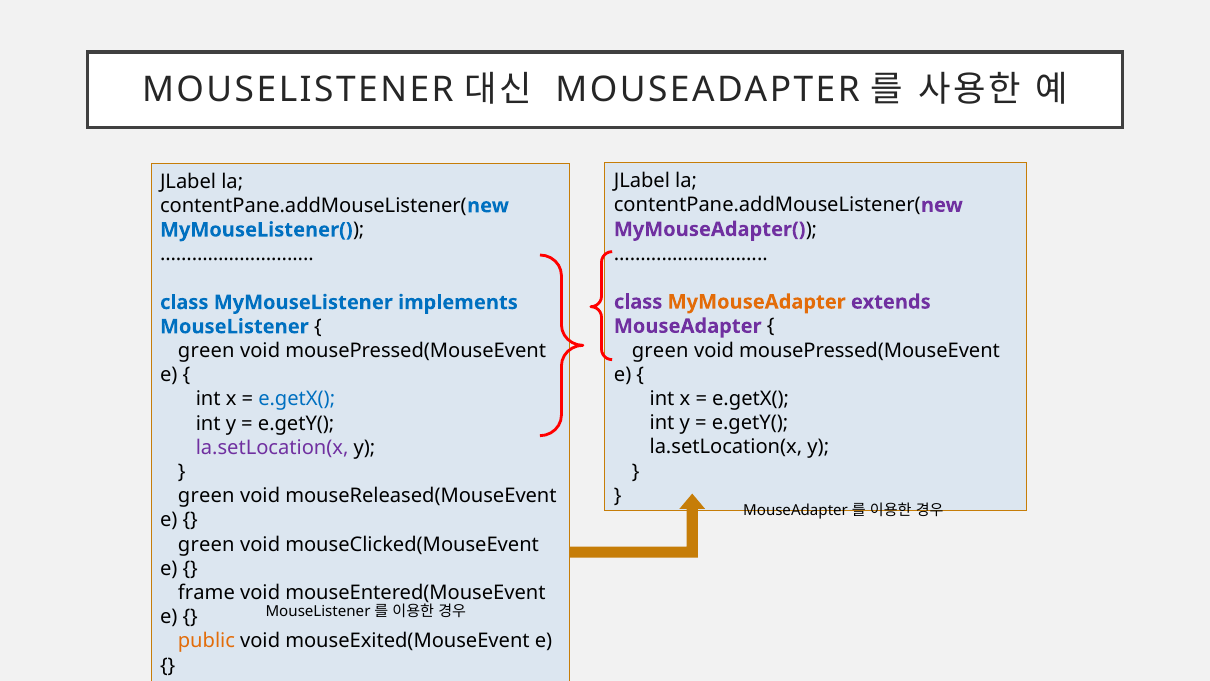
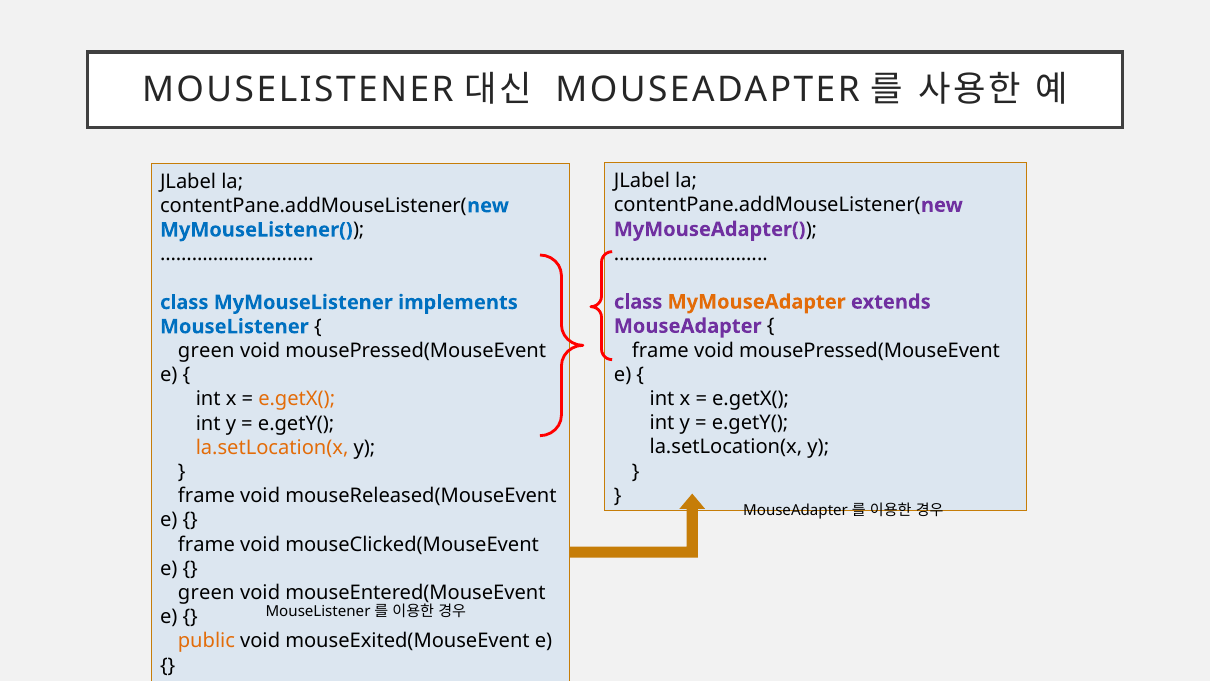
green: green -> frame (660, 350)
e.getX( colour: blue -> orange (297, 399)
la.setLocation(x colour: purple -> orange (272, 447)
green: green -> frame (206, 496)
green: green -> frame (206, 544)
frame: frame -> green (206, 593)
